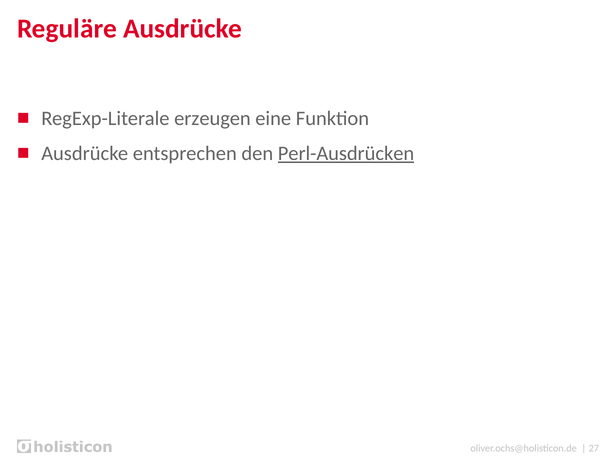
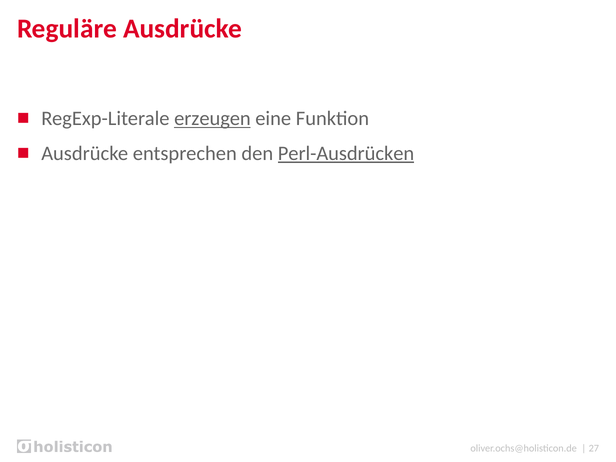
erzeugen underline: none -> present (212, 119)
